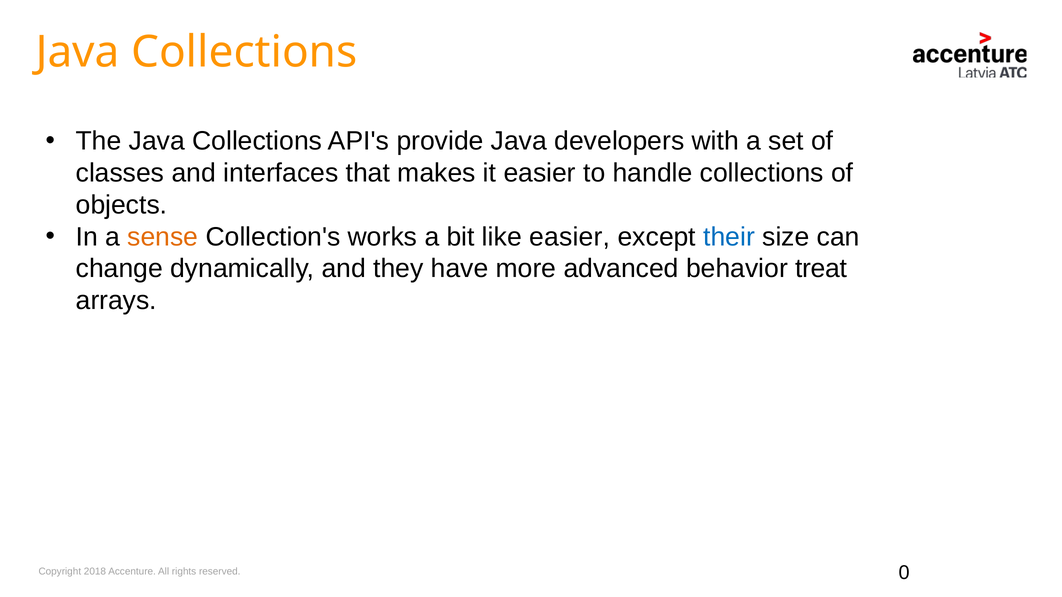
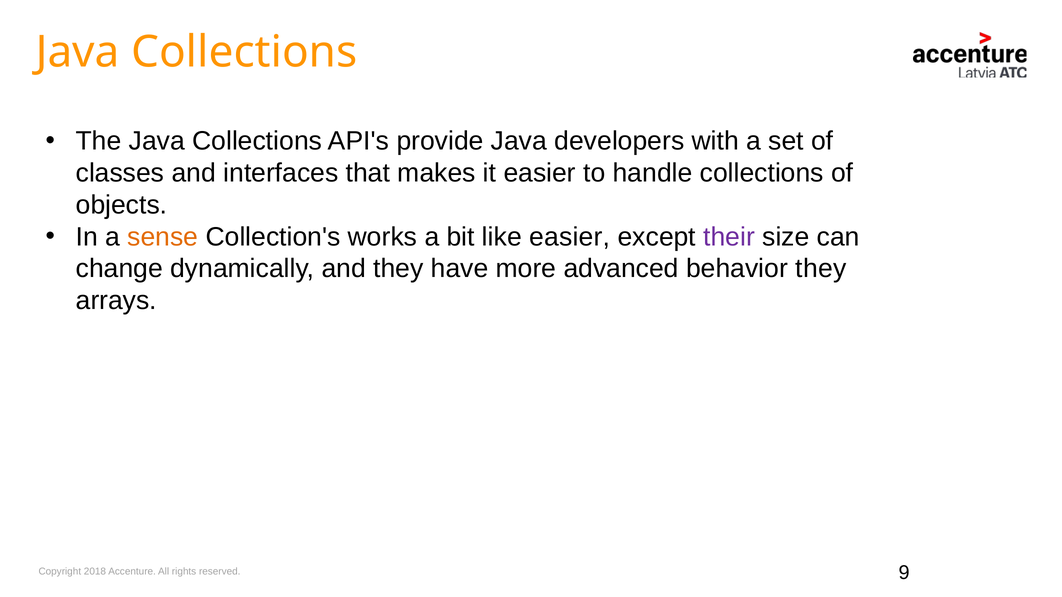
their colour: blue -> purple (729, 237)
behavior treat: treat -> they (821, 269)
0: 0 -> 9 (904, 573)
